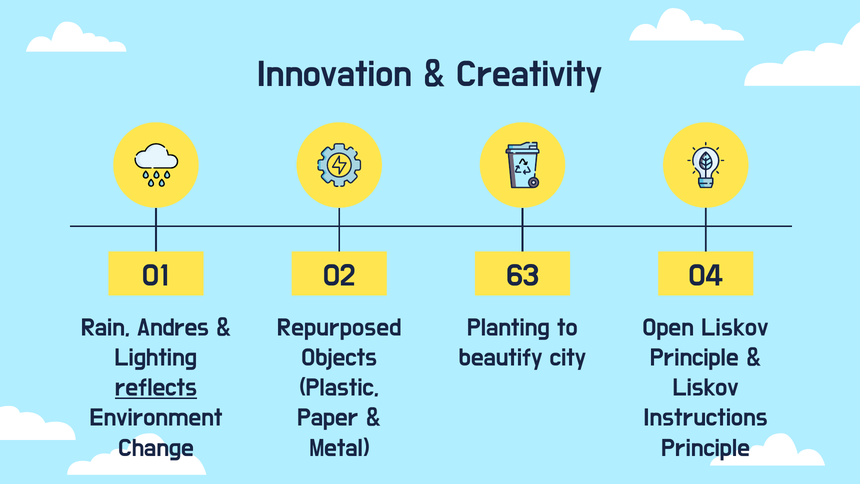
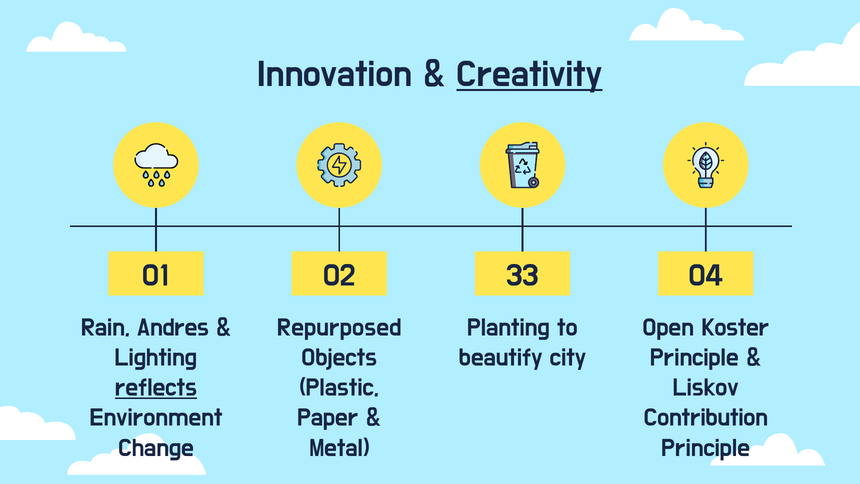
Creativity underline: none -> present (529, 74)
63: 63 -> 33 (522, 276)
Open Liskov: Liskov -> Koster (735, 327)
Instructions: Instructions -> Contribution (706, 417)
